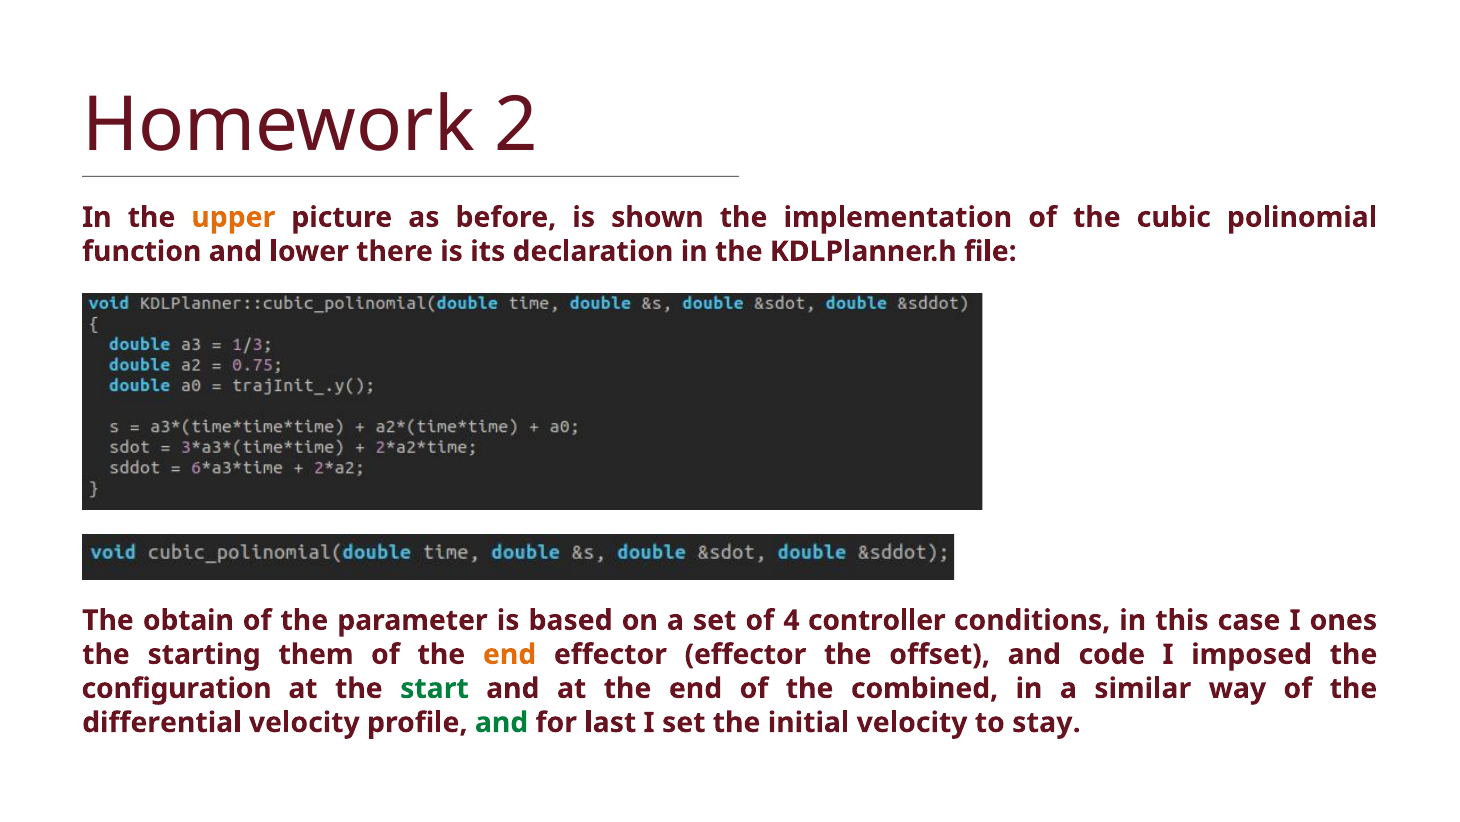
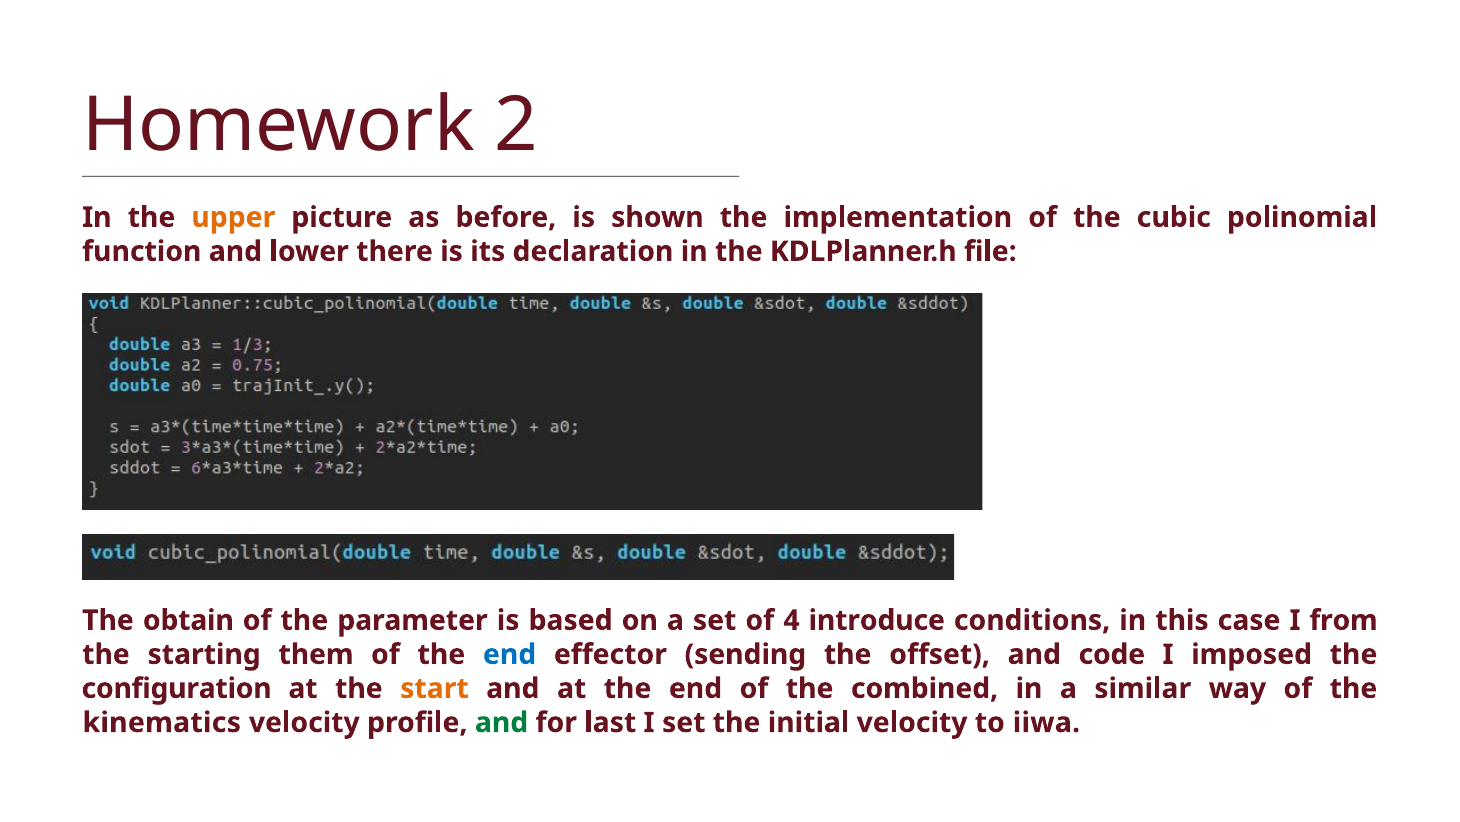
controller: controller -> introduce (877, 620)
ones: ones -> from (1344, 620)
end colour: orange -> blue (510, 654)
effector effector: effector -> sending (745, 654)
start colour: green -> orange (434, 688)
differential: differential -> kinematics (162, 722)
stay: stay -> iiwa (1046, 722)
